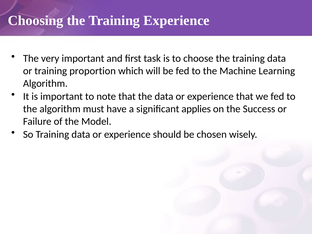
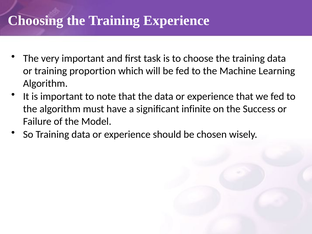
applies: applies -> infinite (196, 109)
